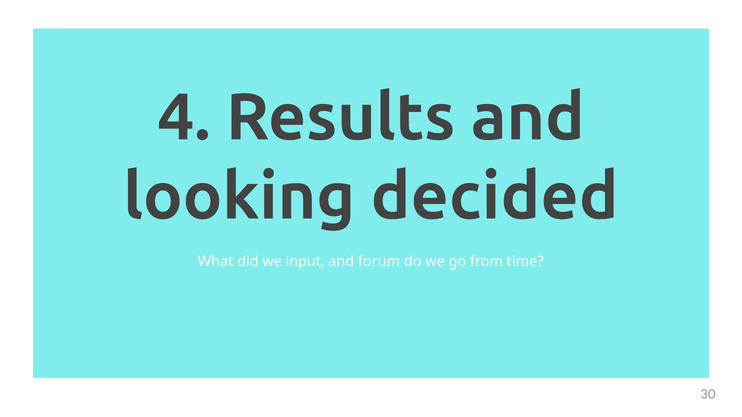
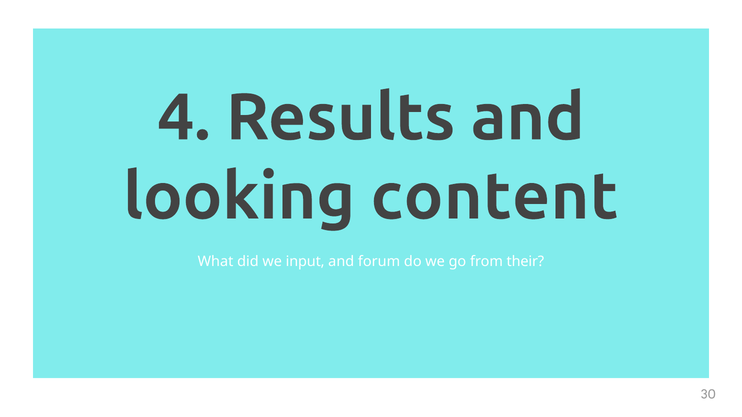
decided: decided -> content (495, 197)
time: time -> their (525, 262)
